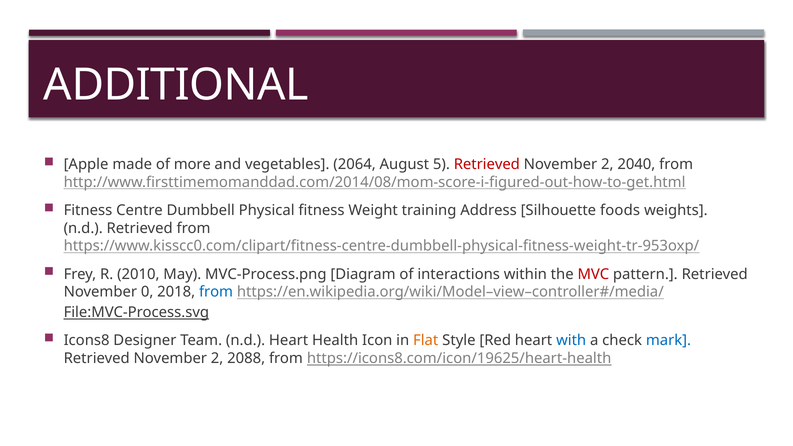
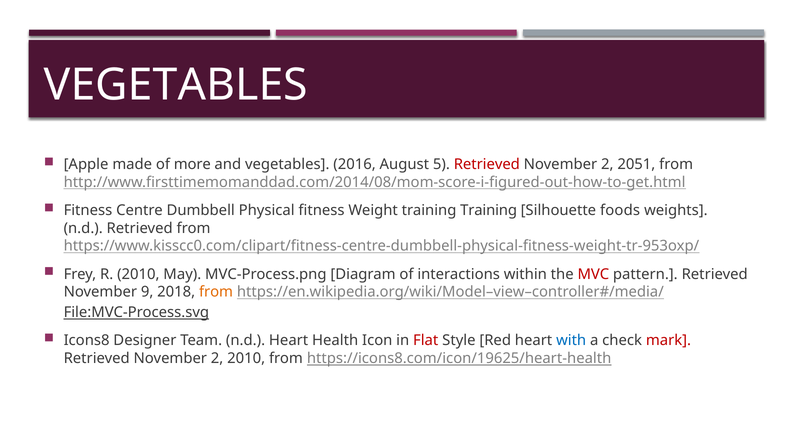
ADDITIONAL: ADDITIONAL -> VEGETABLES (176, 85)
2064: 2064 -> 2016 (355, 164)
2040: 2040 -> 2051 (636, 164)
training Address: Address -> Training (489, 210)
0: 0 -> 9 (147, 292)
from colour: blue -> orange (216, 292)
Flat colour: orange -> red (426, 340)
mark colour: blue -> red (668, 340)
2 2088: 2088 -> 2010 (246, 358)
